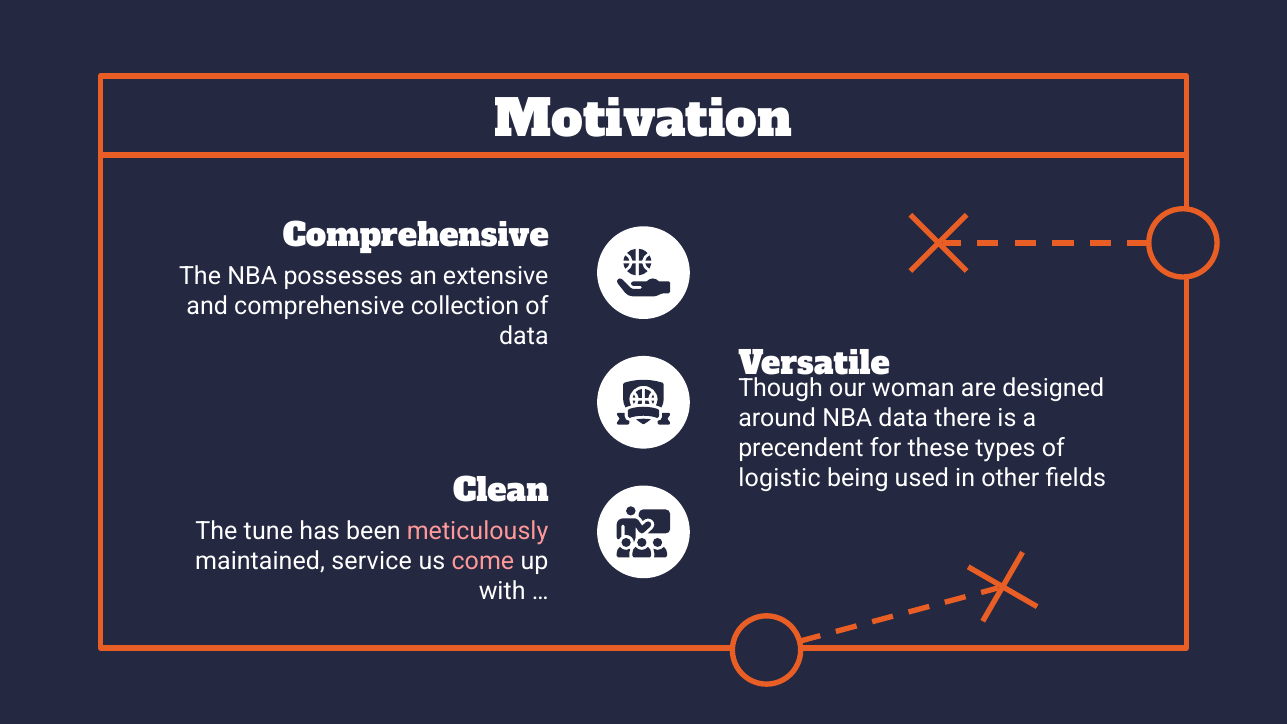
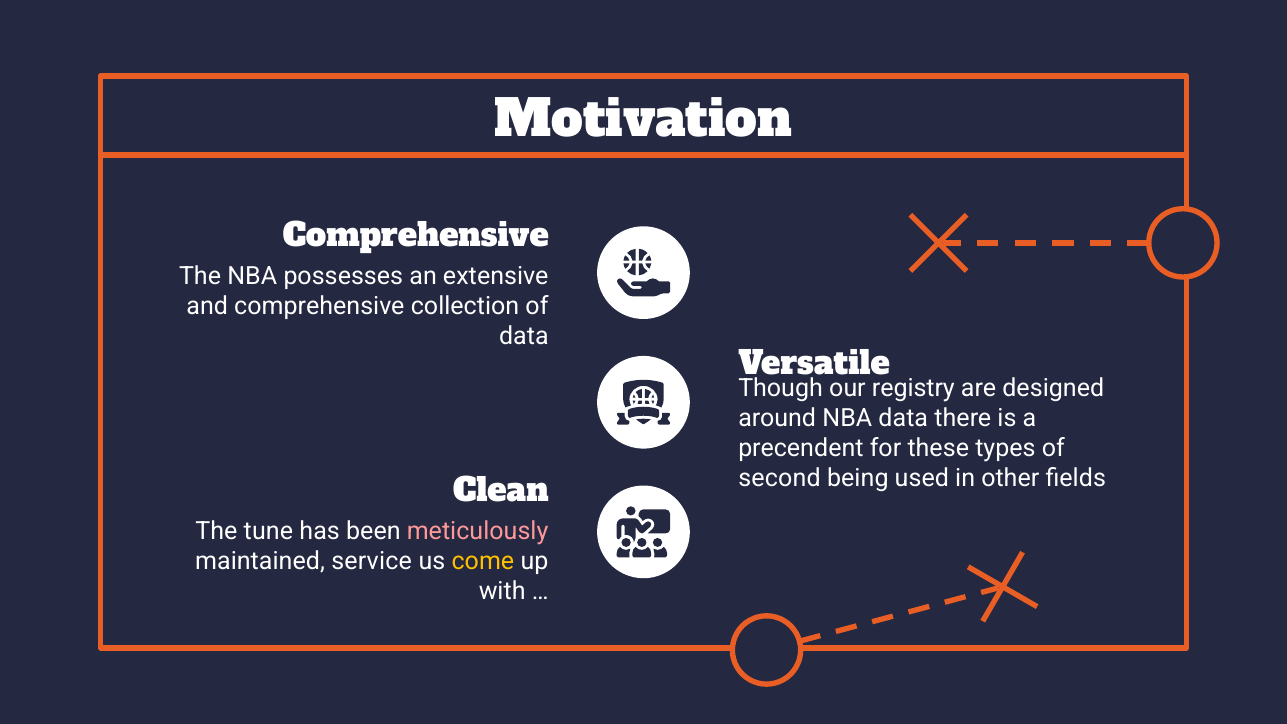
woman: woman -> registry (913, 389)
logistic: logistic -> second (779, 479)
come colour: pink -> yellow (483, 561)
